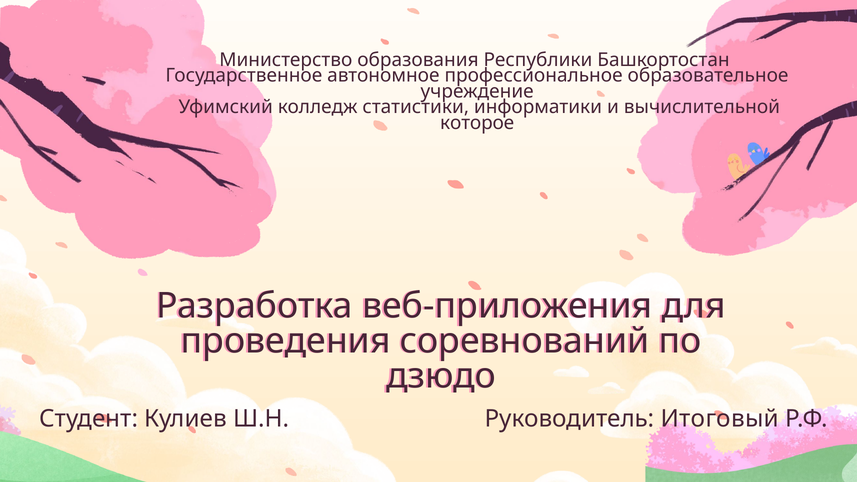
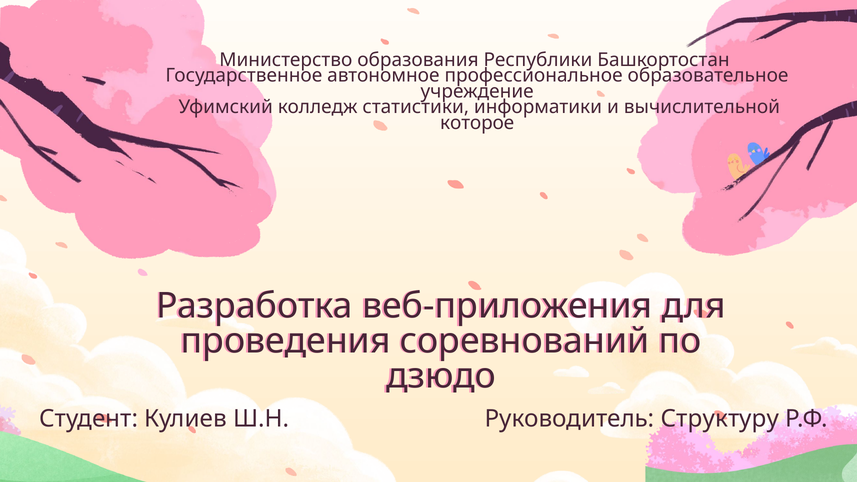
Итоговый: Итоговый -> Структуру (720, 419)
